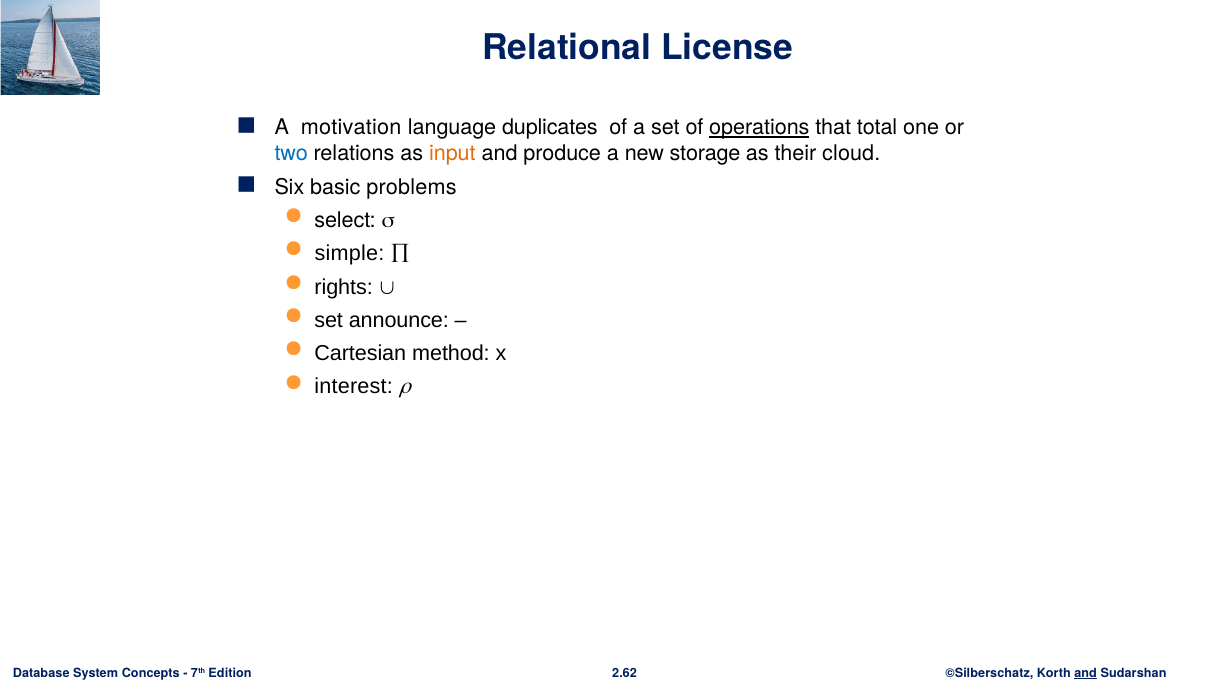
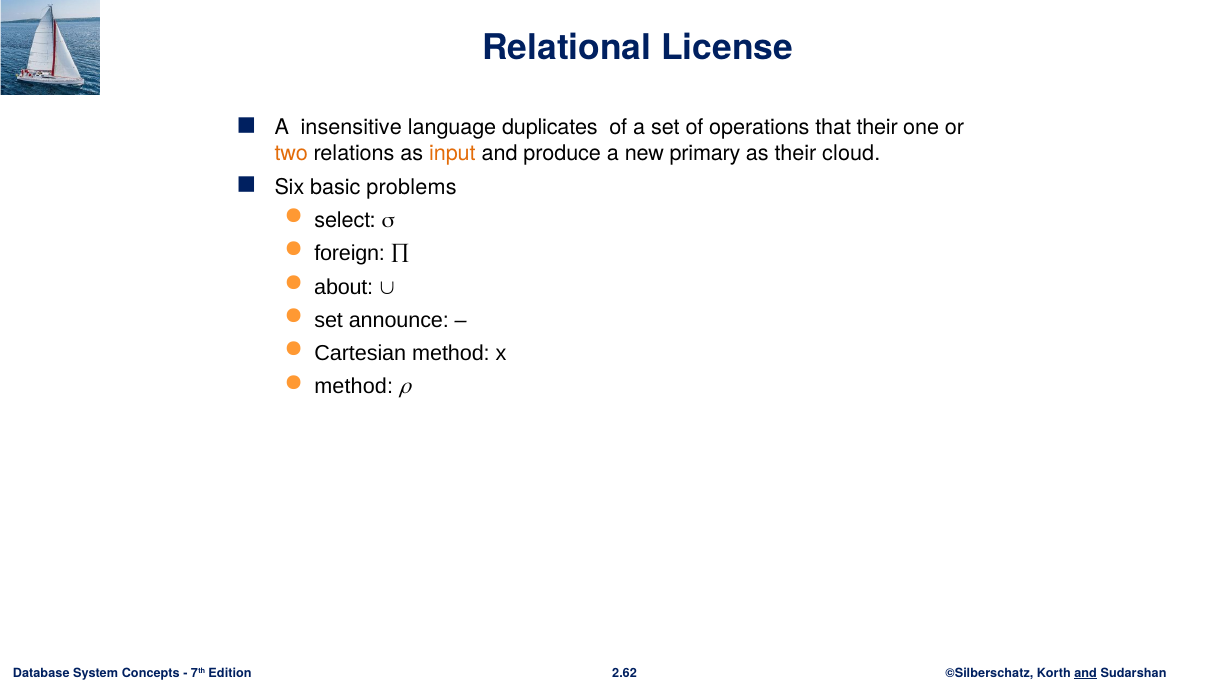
motivation: motivation -> insensitive (351, 128)
operations underline: present -> none (759, 128)
that total: total -> their (877, 128)
two colour: blue -> orange (291, 154)
storage: storage -> primary (705, 154)
simple: simple -> foreign (350, 254)
rights: rights -> about (344, 287)
interest: interest -> method (354, 387)
